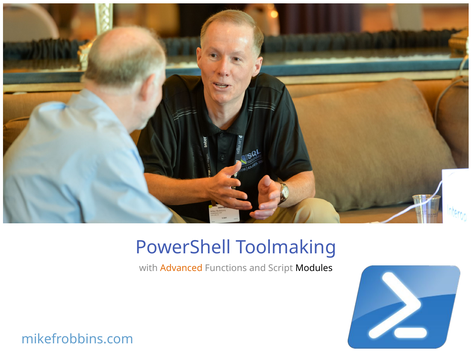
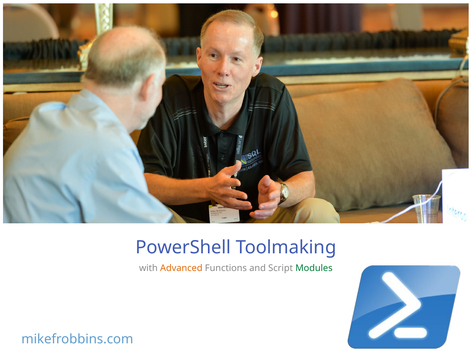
Modules colour: black -> green (314, 268)
